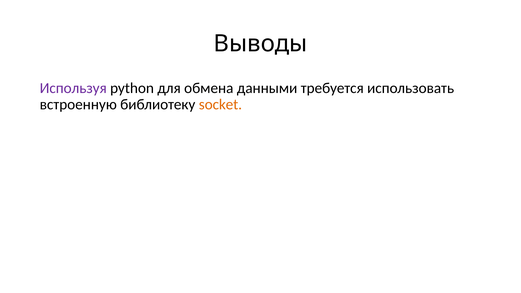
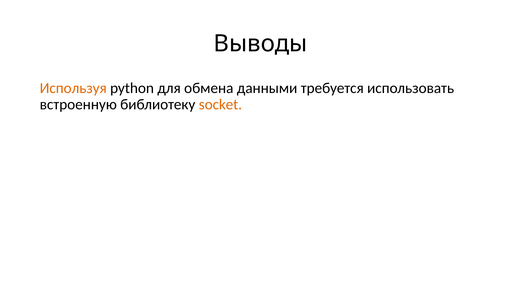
Используя colour: purple -> orange (73, 88)
